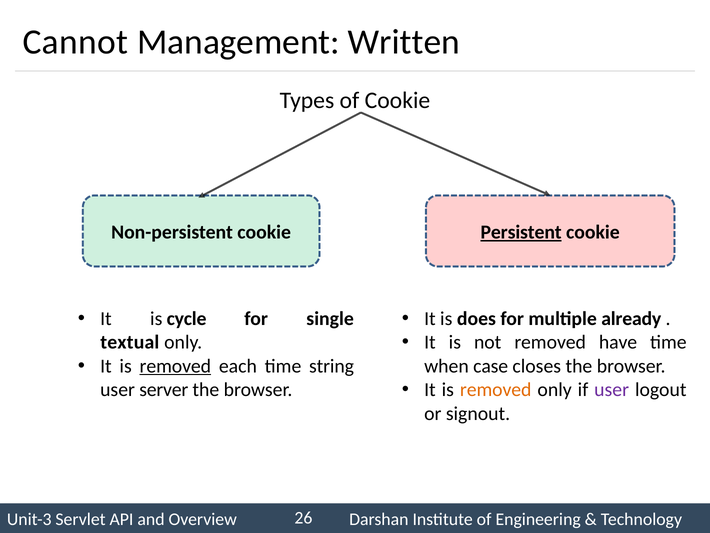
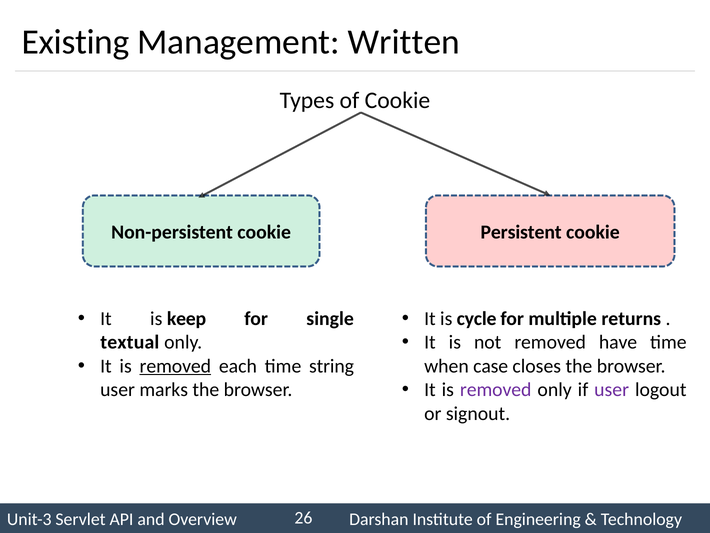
Cannot: Cannot -> Existing (76, 42)
Persistent underline: present -> none (521, 232)
cycle: cycle -> keep (187, 318)
does: does -> cycle (477, 318)
already: already -> returns (631, 318)
removed colour: orange -> purple (496, 389)
server: server -> marks (164, 389)
